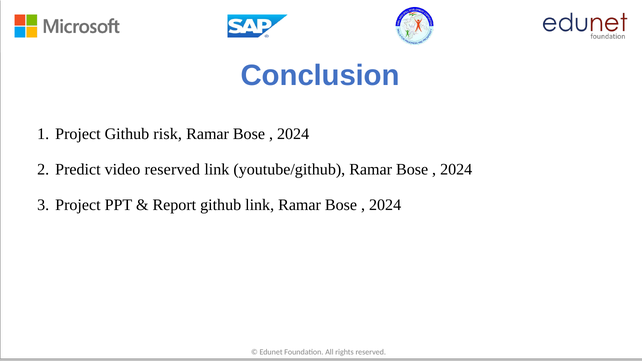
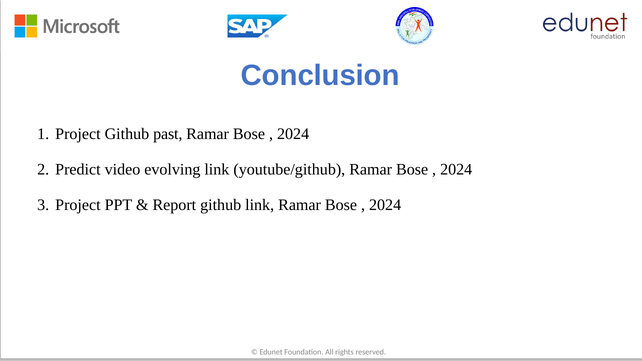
risk: risk -> past (168, 134)
video reserved: reserved -> evolving (172, 169)
